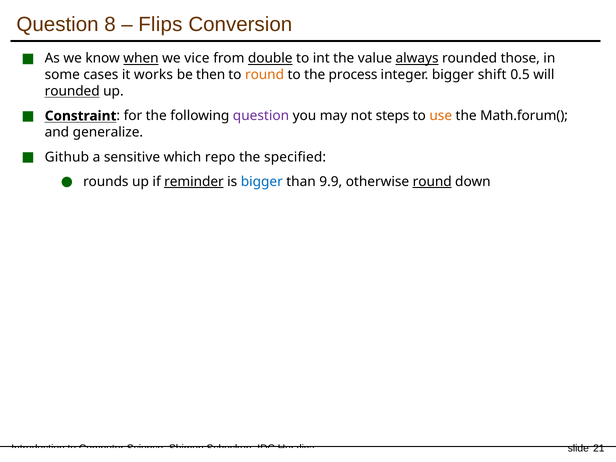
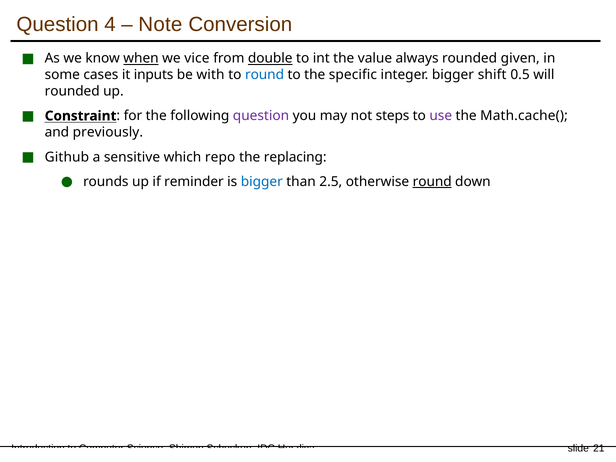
8: 8 -> 4 (110, 25)
Flips: Flips -> Note (160, 25)
always underline: present -> none (417, 58)
those: those -> given (520, 58)
works: works -> inputs (154, 75)
then: then -> with (211, 75)
round colour: orange -> blue (265, 75)
process: process -> specific (353, 75)
rounded underline: present -> none (72, 91)
use colour: orange -> purple (441, 116)
Math.forum(: Math.forum( -> Math.cache( (524, 116)
generalize: generalize -> previously (108, 132)
specified: specified -> replacing (295, 157)
reminder underline: present -> none (194, 182)
9.9: 9.9 -> 2.5 (331, 182)
